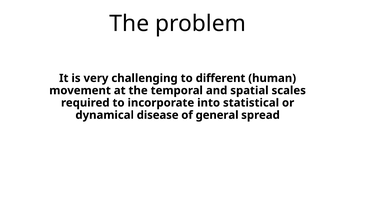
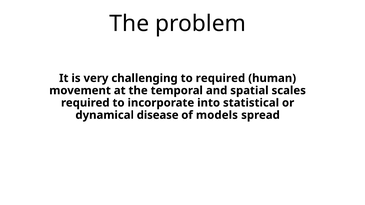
to different: different -> required (220, 78)
general: general -> models (217, 115)
